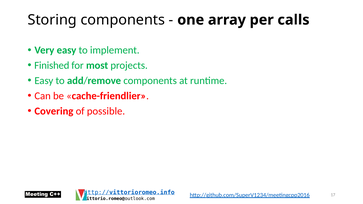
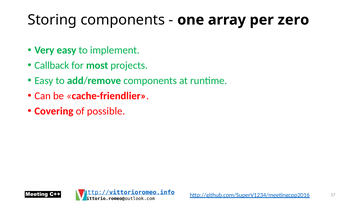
calls: calls -> zero (293, 20)
Finished: Finished -> Callback (52, 65)
